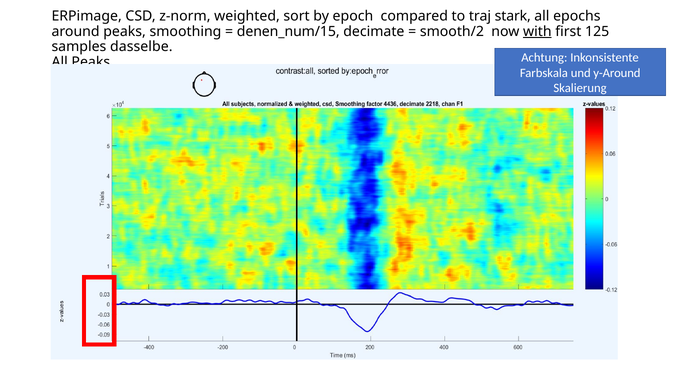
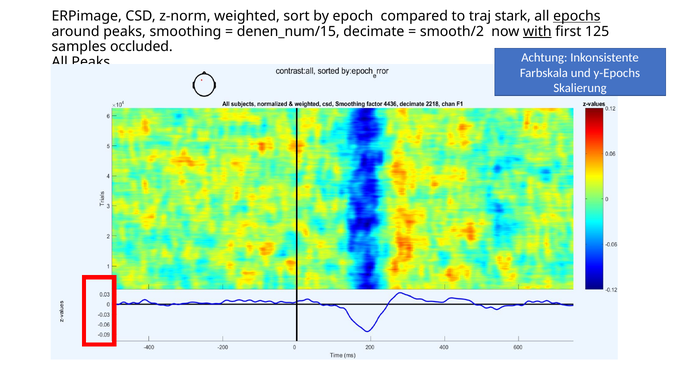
epochs underline: none -> present (577, 16)
dasselbe: dasselbe -> occluded (141, 47)
y-Around: y-Around -> y-Epochs (617, 73)
